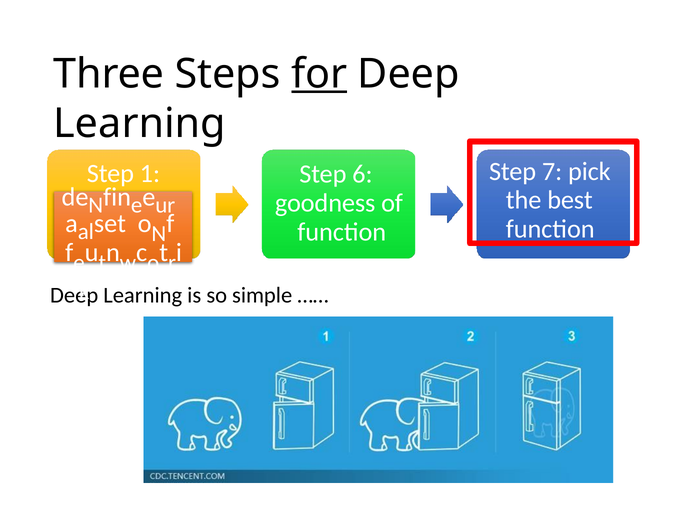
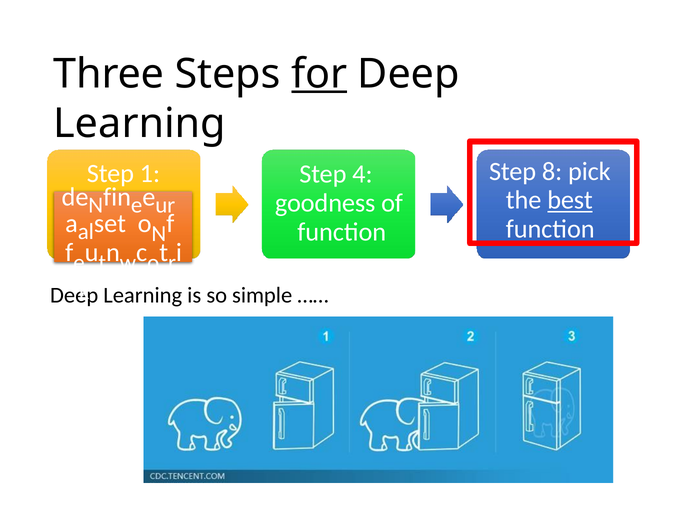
7: 7 -> 8 (552, 171)
6: 6 -> 4 (362, 174)
best underline: none -> present (570, 200)
